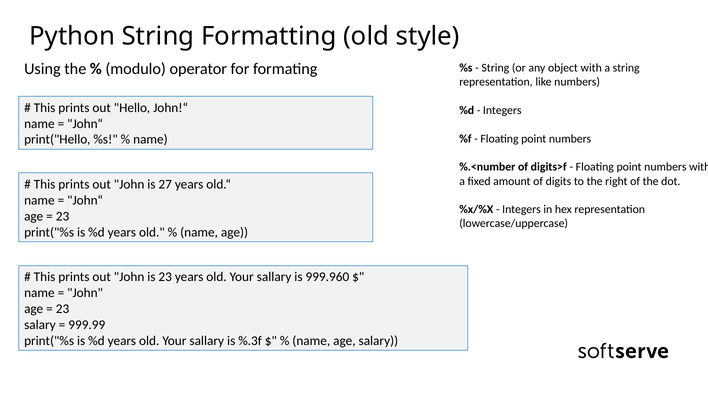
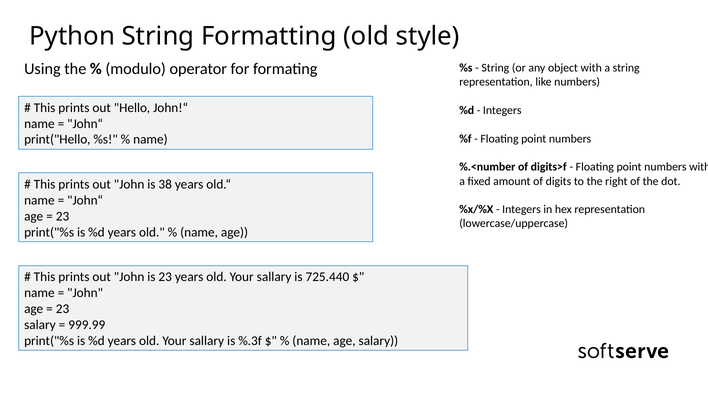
27: 27 -> 38 (165, 184)
999.960: 999.960 -> 725.440 (327, 277)
